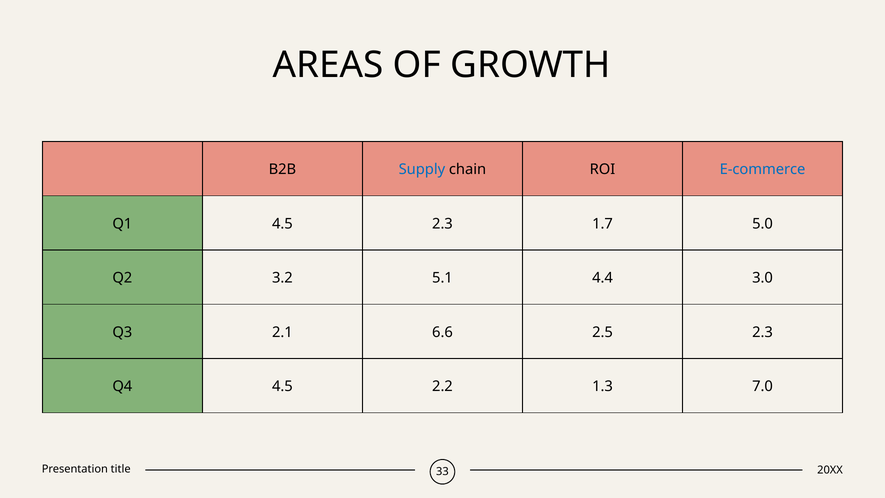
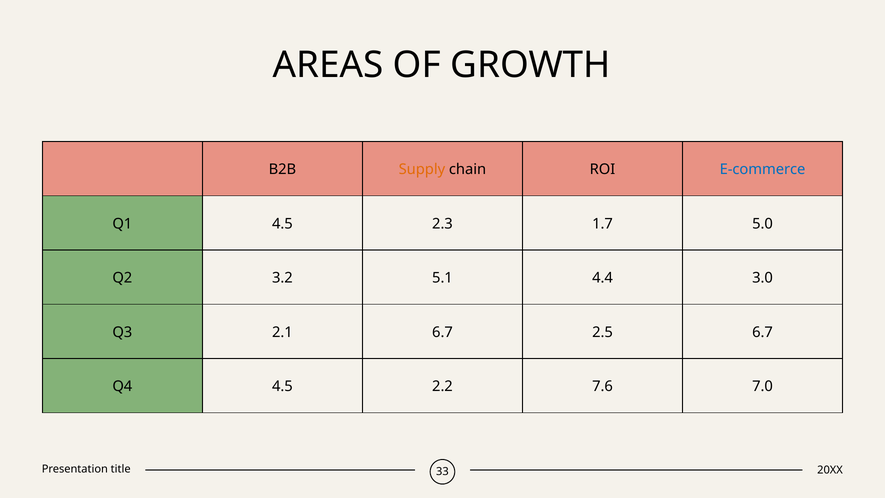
Supply colour: blue -> orange (422, 169)
2.1 6.6: 6.6 -> 6.7 (442, 332)
2.5 2.3: 2.3 -> 6.7 (763, 332)
1.3: 1.3 -> 7.6 (603, 386)
